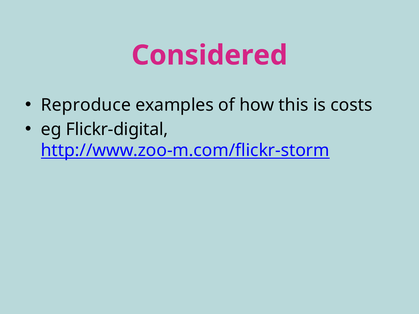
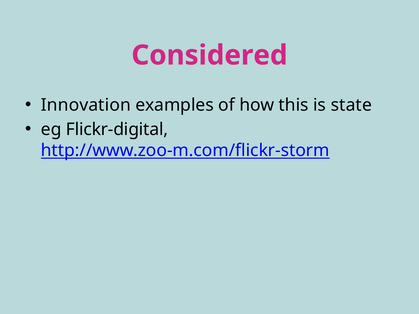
Reproduce: Reproduce -> Innovation (86, 105)
costs: costs -> state (351, 105)
